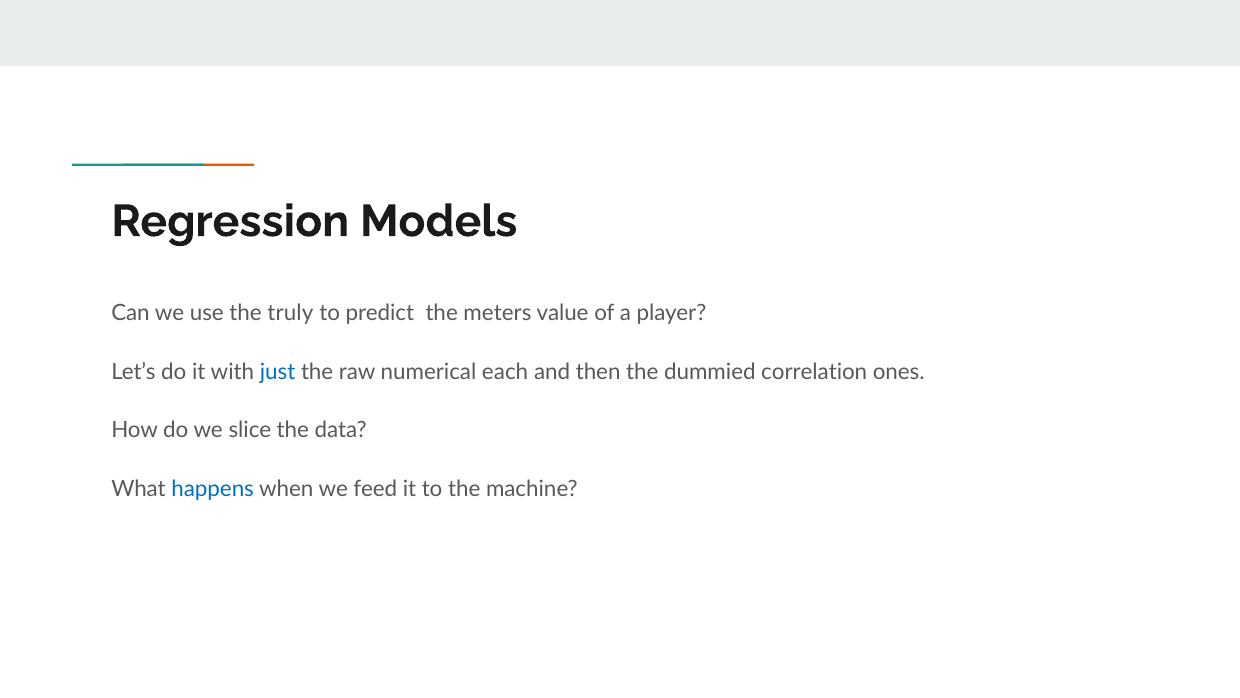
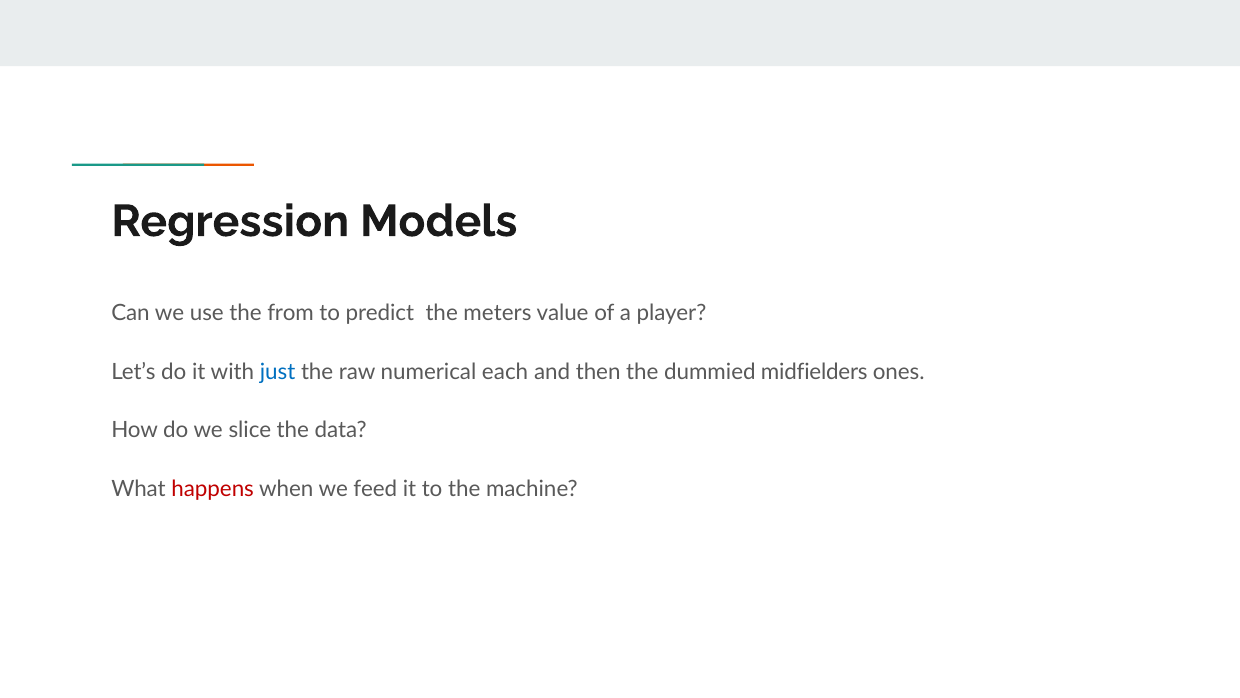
truly: truly -> from (291, 313)
correlation: correlation -> midfielders (814, 372)
happens colour: blue -> red (213, 489)
